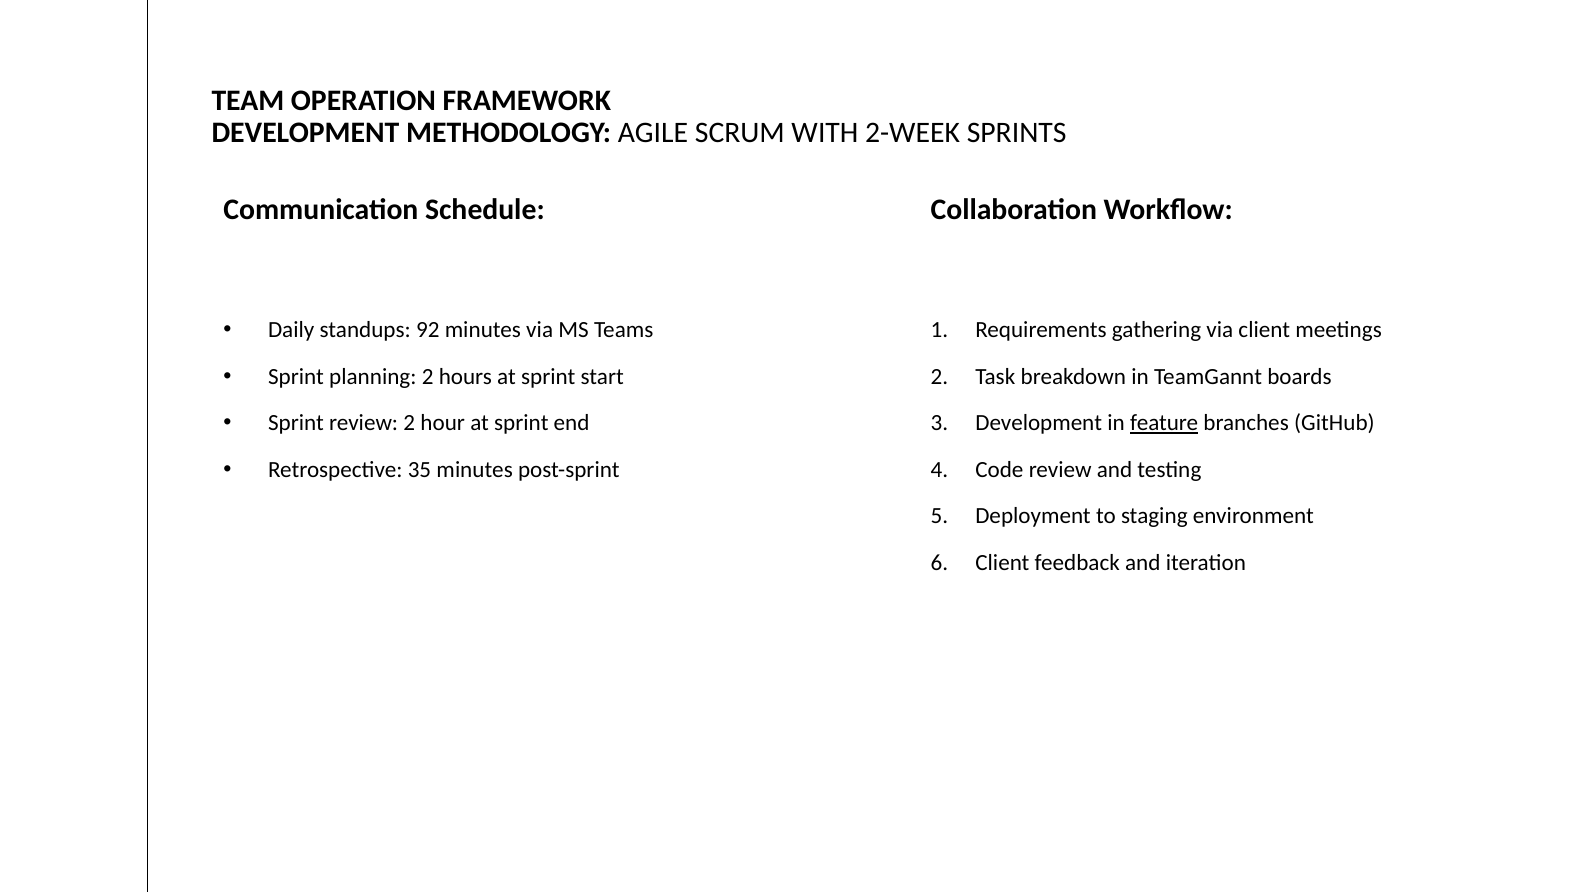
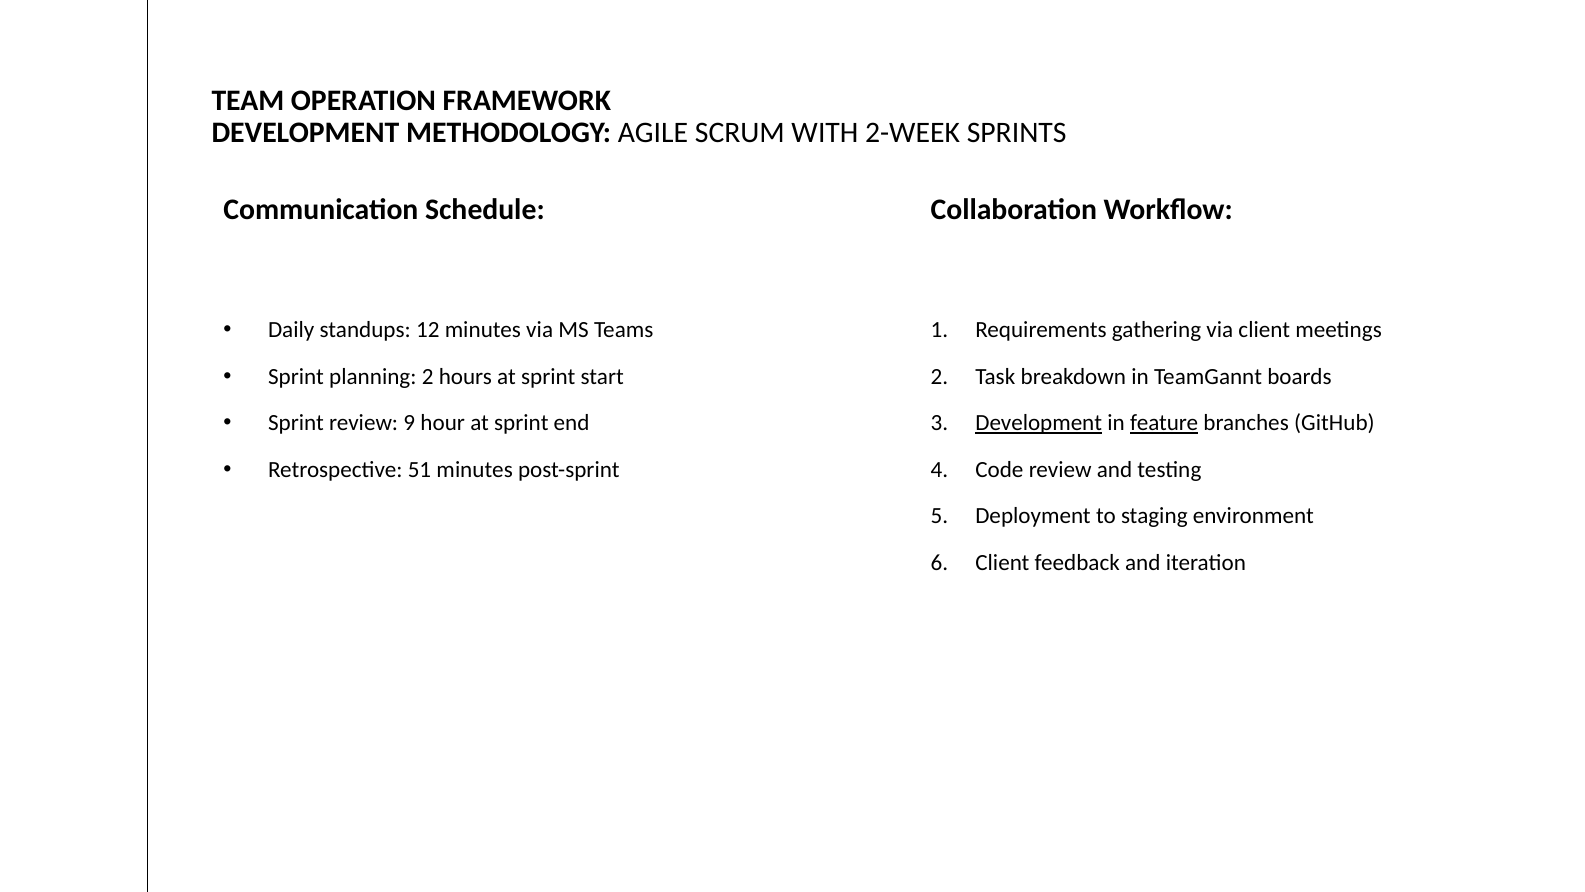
92: 92 -> 12 (428, 330)
review 2: 2 -> 9 (409, 423)
Development underline: none -> present (1039, 423)
35: 35 -> 51 (419, 469)
